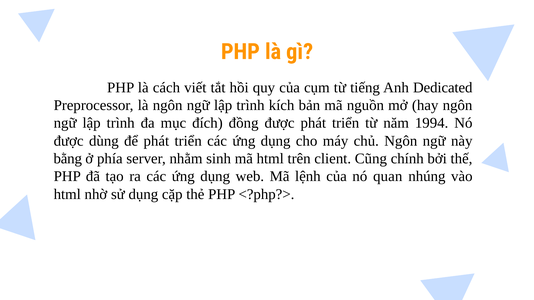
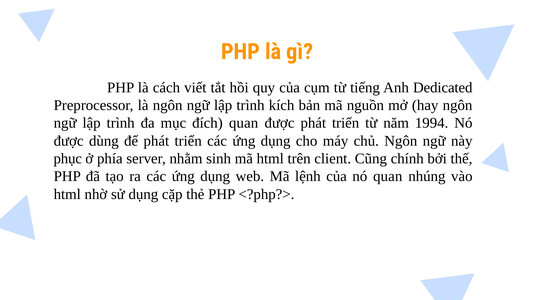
đích đồng: đồng -> quan (244, 123)
bằng: bằng -> phục (68, 159)
